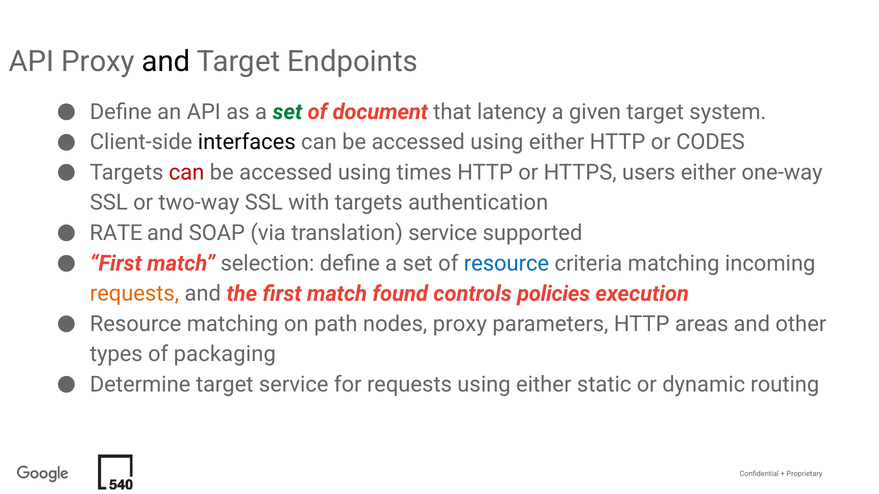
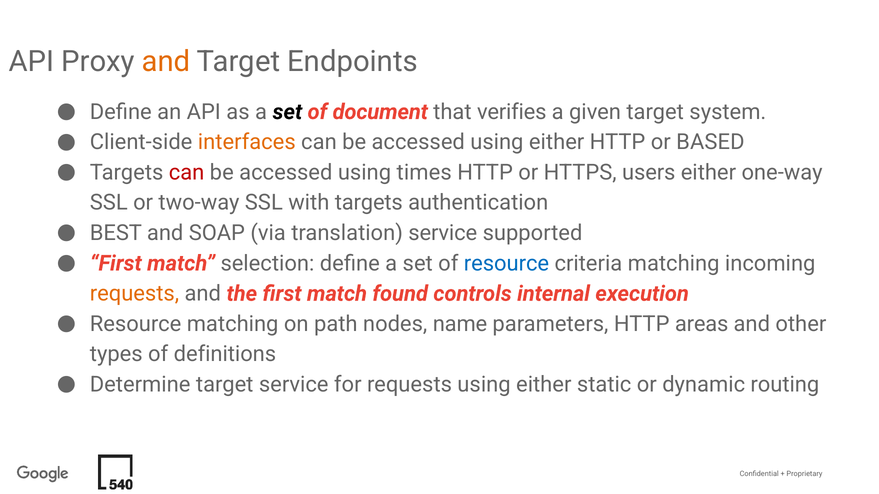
and colour: black -> orange (166, 61)
set colour: green -> black (287, 112)
latency: latency -> verifies (512, 112)
interfaces colour: black -> orange (247, 142)
CODES: CODES -> BASED (710, 142)
RATE: RATE -> BEST (116, 233)
policies: policies -> internal (554, 294)
nodes proxy: proxy -> name (460, 324)
packaging: packaging -> definitions (225, 354)
